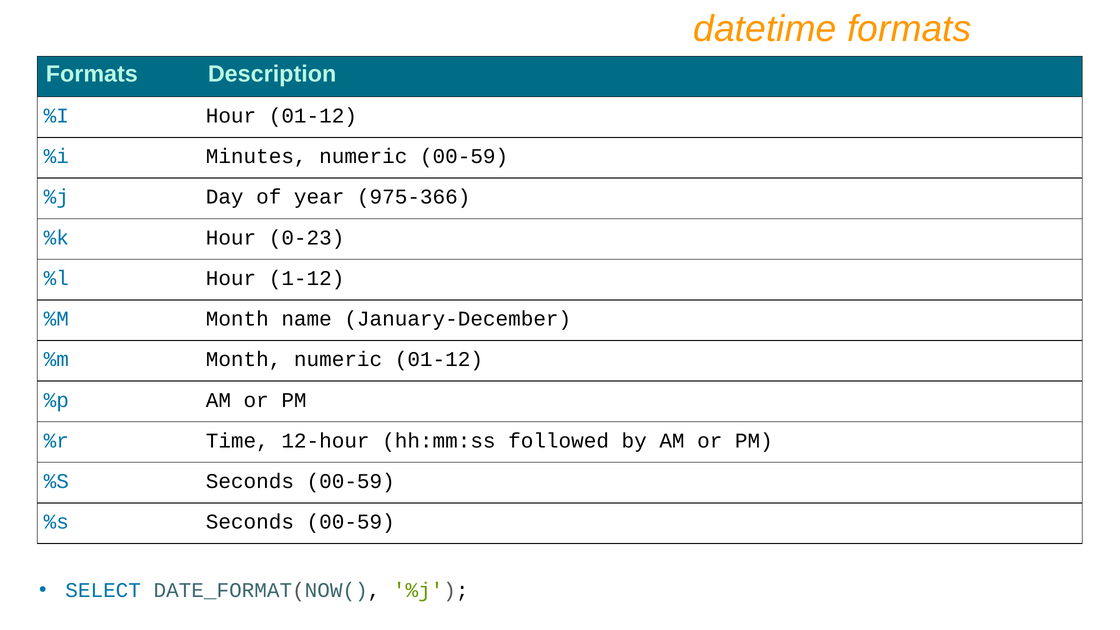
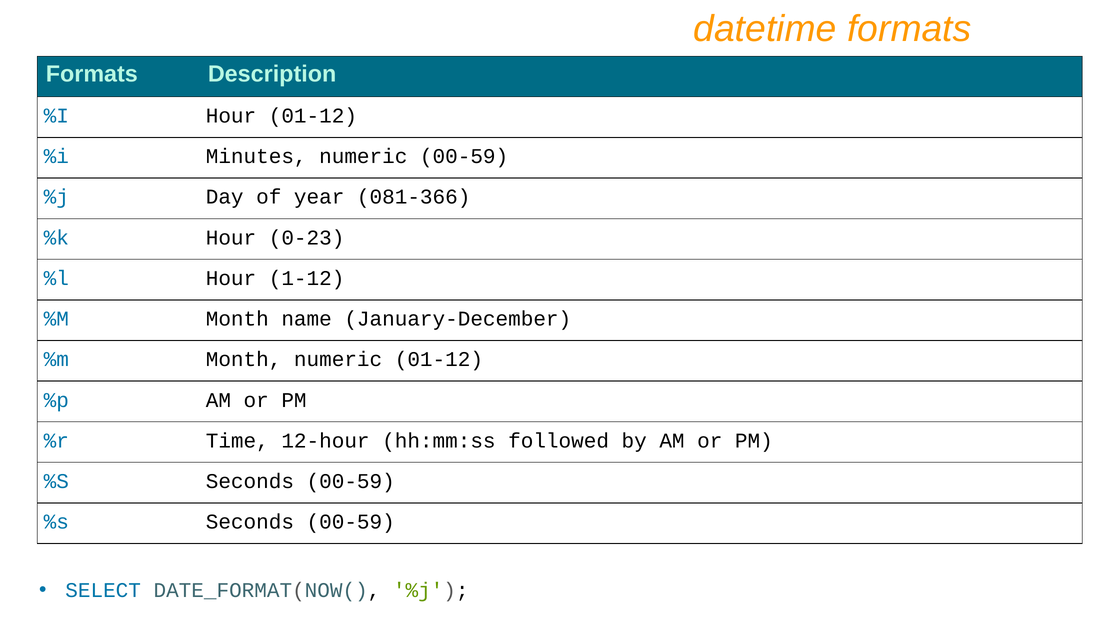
975-366: 975-366 -> 081-366 (414, 197)
